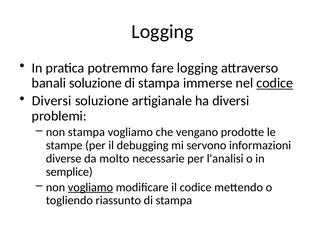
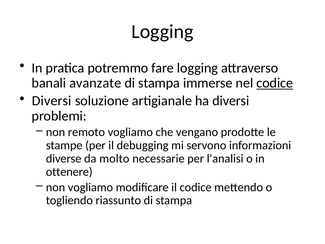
banali soluzione: soluzione -> avanzate (95, 83)
non stampa: stampa -> remoto (86, 132)
semplice: semplice -> ottenere (69, 172)
vogliamo underline: present -> none (90, 187)
